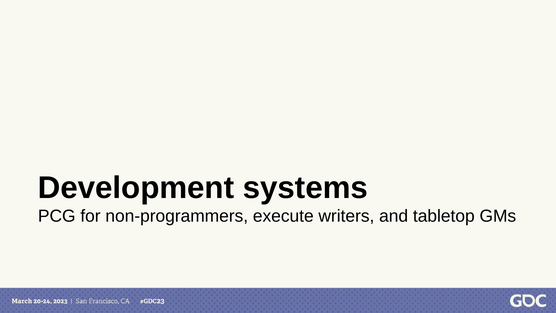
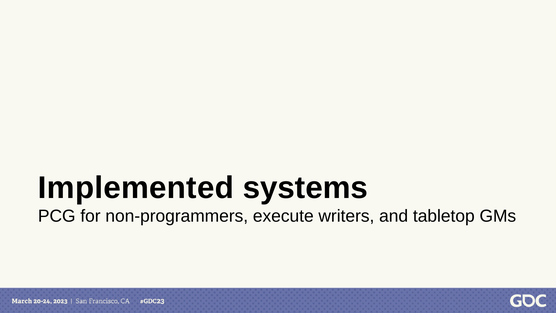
Development: Development -> Implemented (136, 188)
